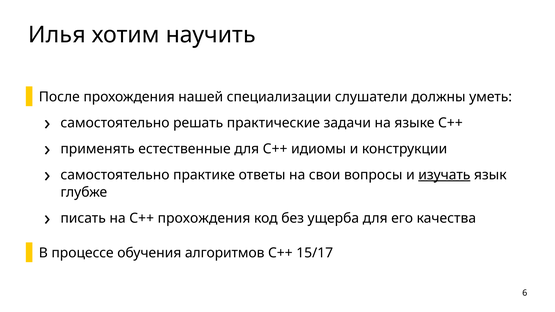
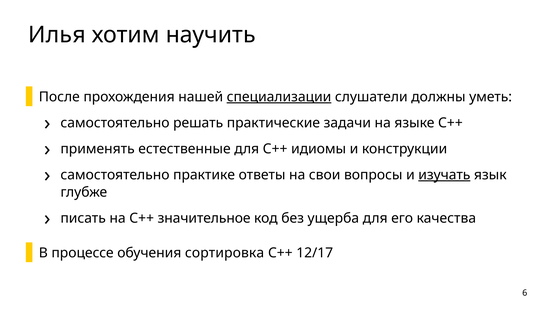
специализации underline: none -> present (279, 97)
С++ прохождения: прохождения -> значительное (204, 218)
алгоритмов: алгоритмов -> сортировка (225, 253)
15/17: 15/17 -> 12/17 (315, 253)
